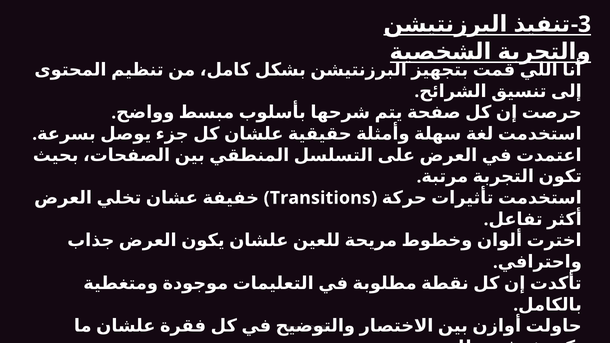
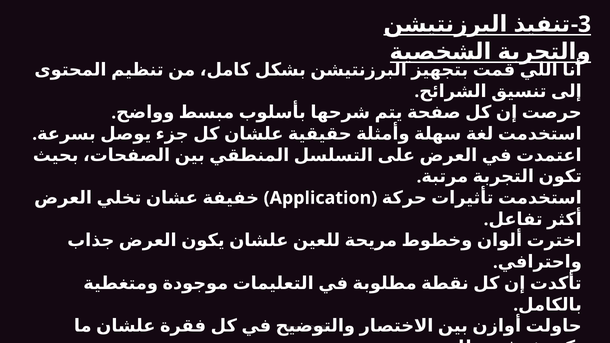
Transitions: Transitions -> Application (320, 198)
